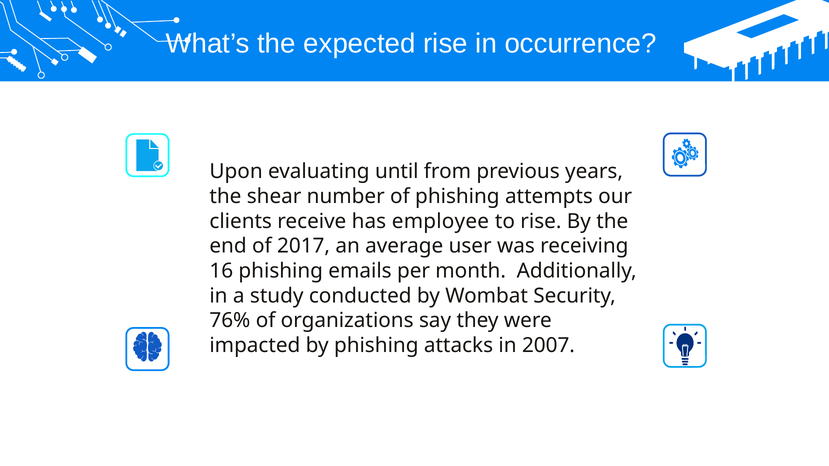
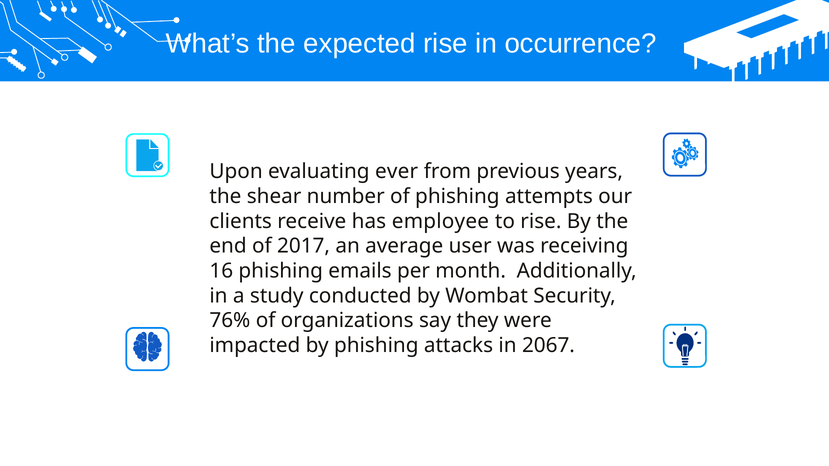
until: until -> ever (397, 172)
2007: 2007 -> 2067 (548, 346)
